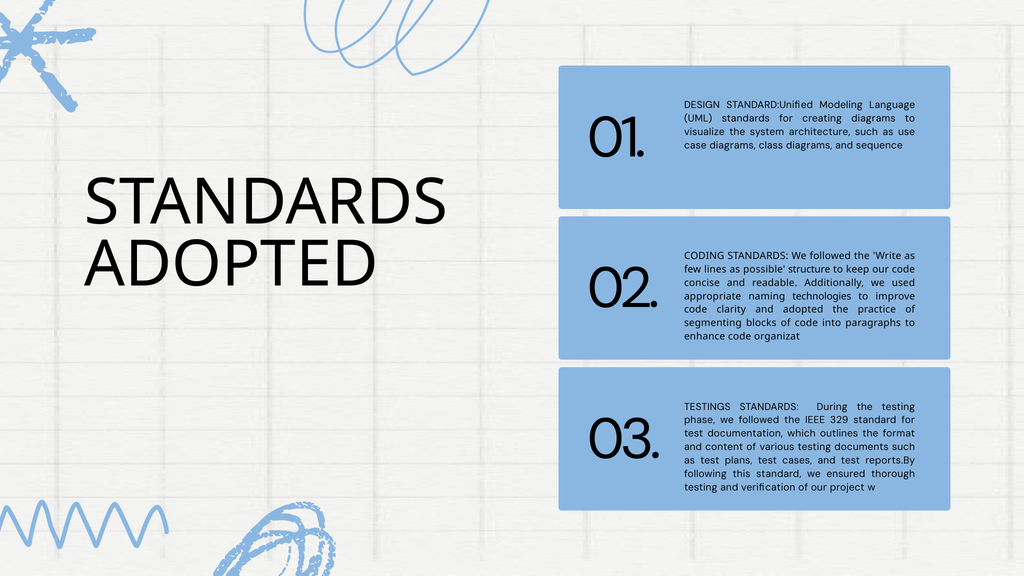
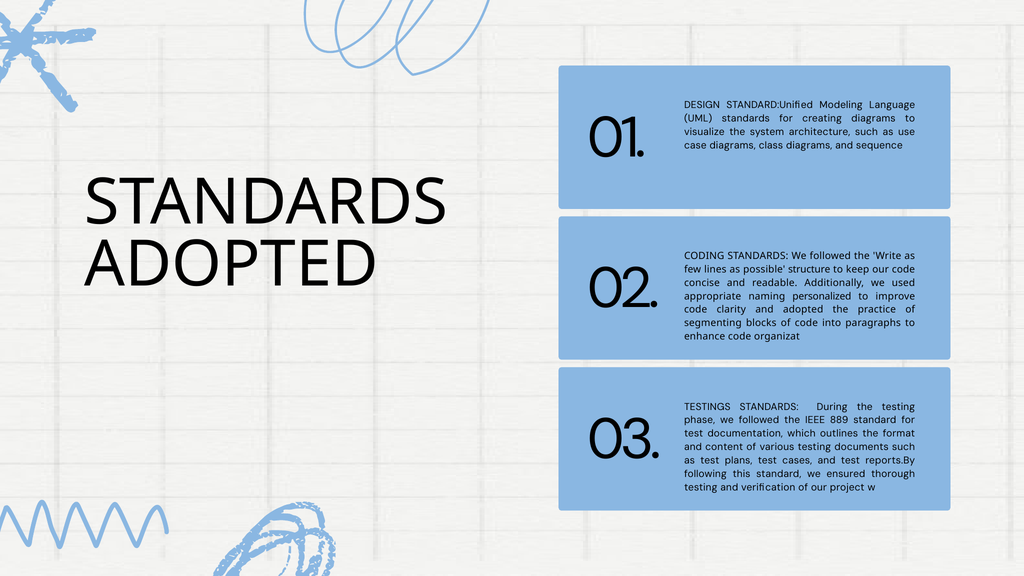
technologies: technologies -> personalized (822, 296)
329: 329 -> 889 (839, 420)
